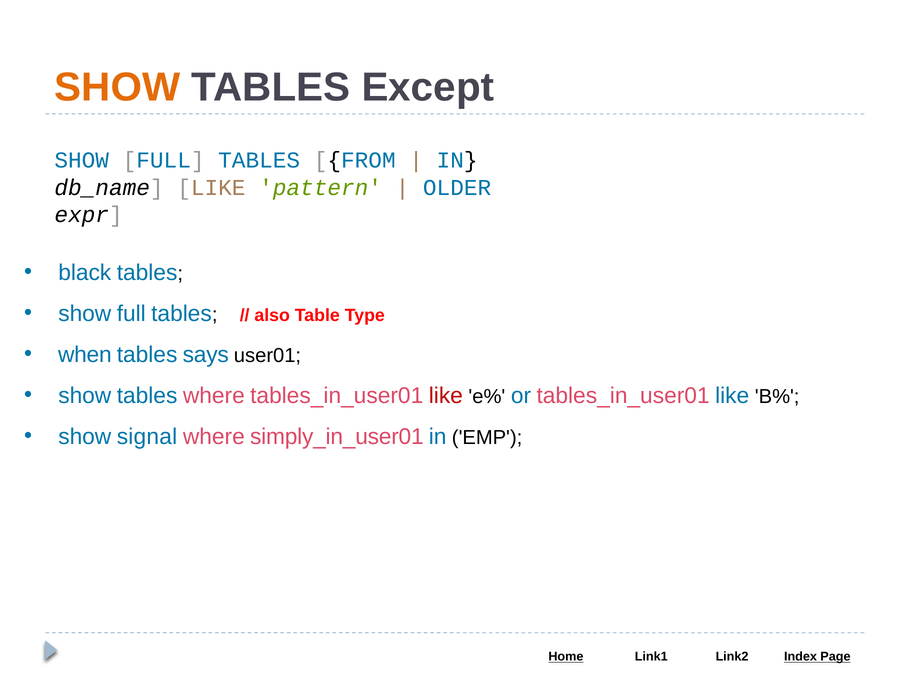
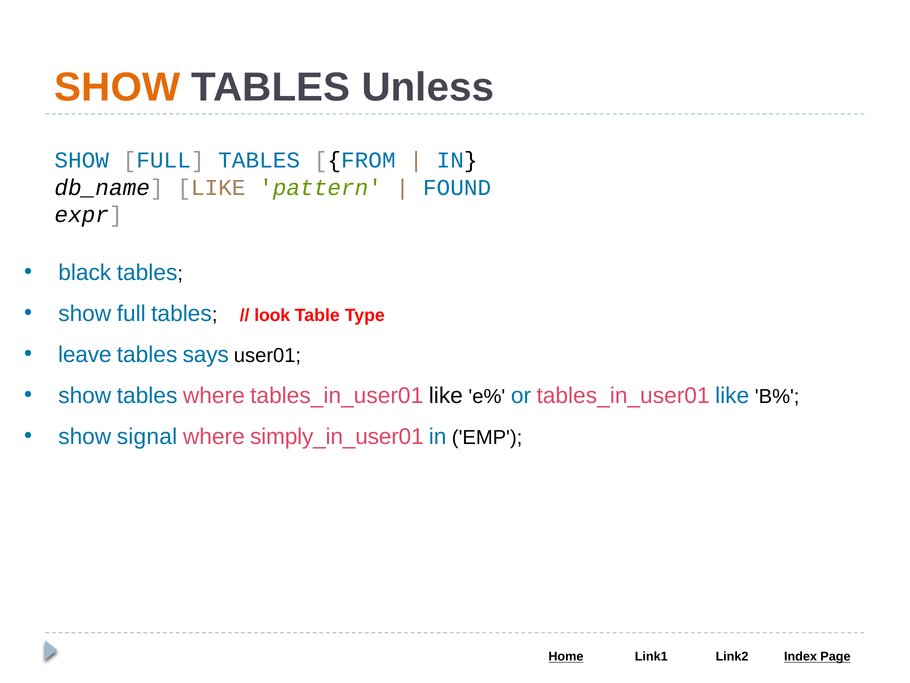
Except: Except -> Unless (428, 87)
OLDER: OLDER -> FOUND (457, 187)
also: also -> look (272, 315)
when: when -> leave (85, 354)
like colour: red -> black (446, 395)
